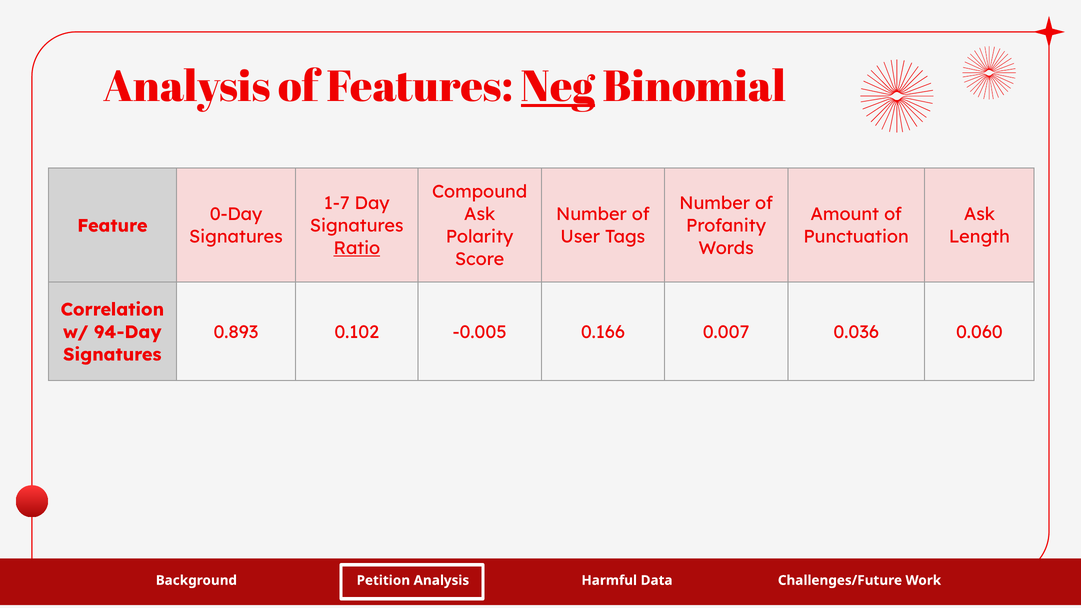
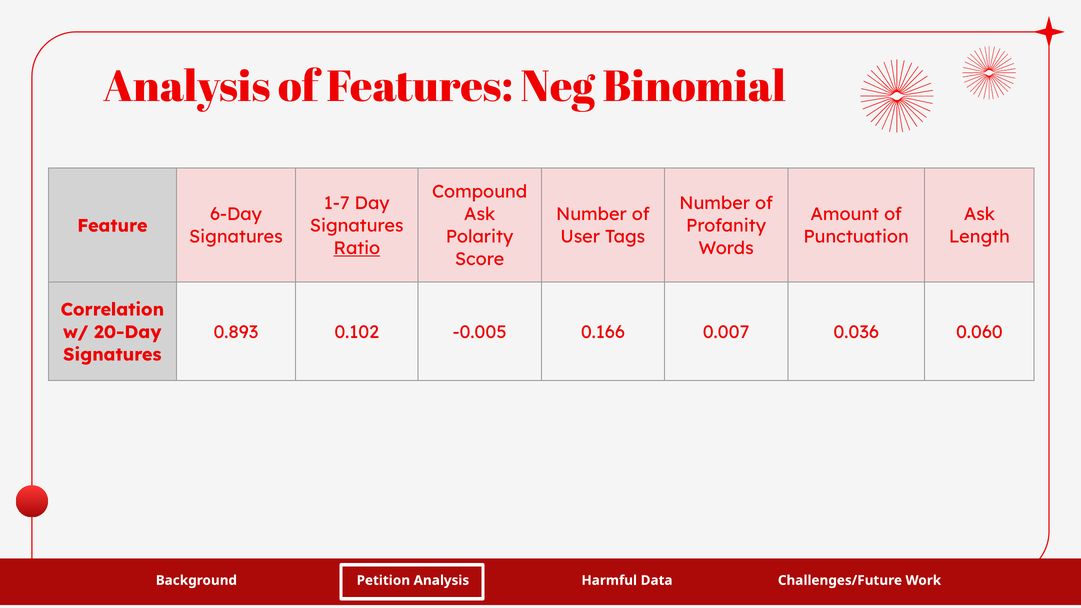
Neg underline: present -> none (558, 87)
0-Day: 0-Day -> 6-Day (236, 215)
94-Day: 94-Day -> 20-Day (128, 332)
